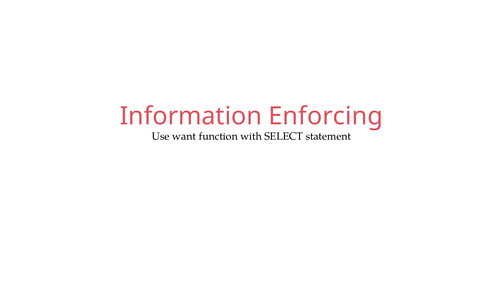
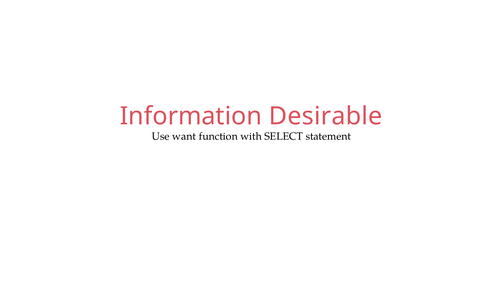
Enforcing: Enforcing -> Desirable (326, 116)
